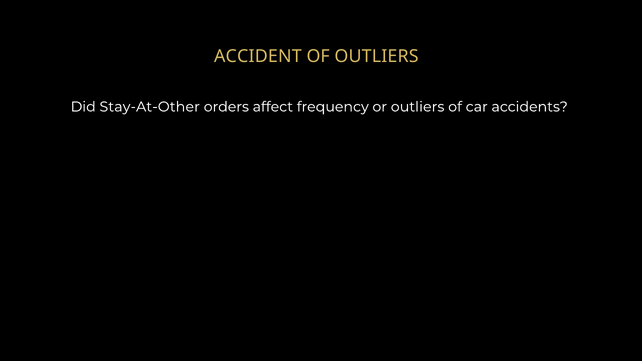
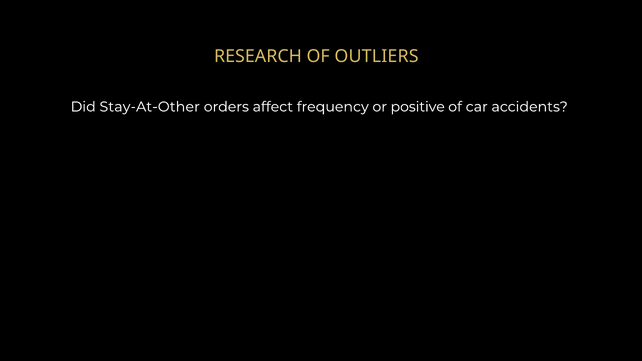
ACCIDENT: ACCIDENT -> RESEARCH (258, 57)
or outliers: outliers -> positive (418, 107)
